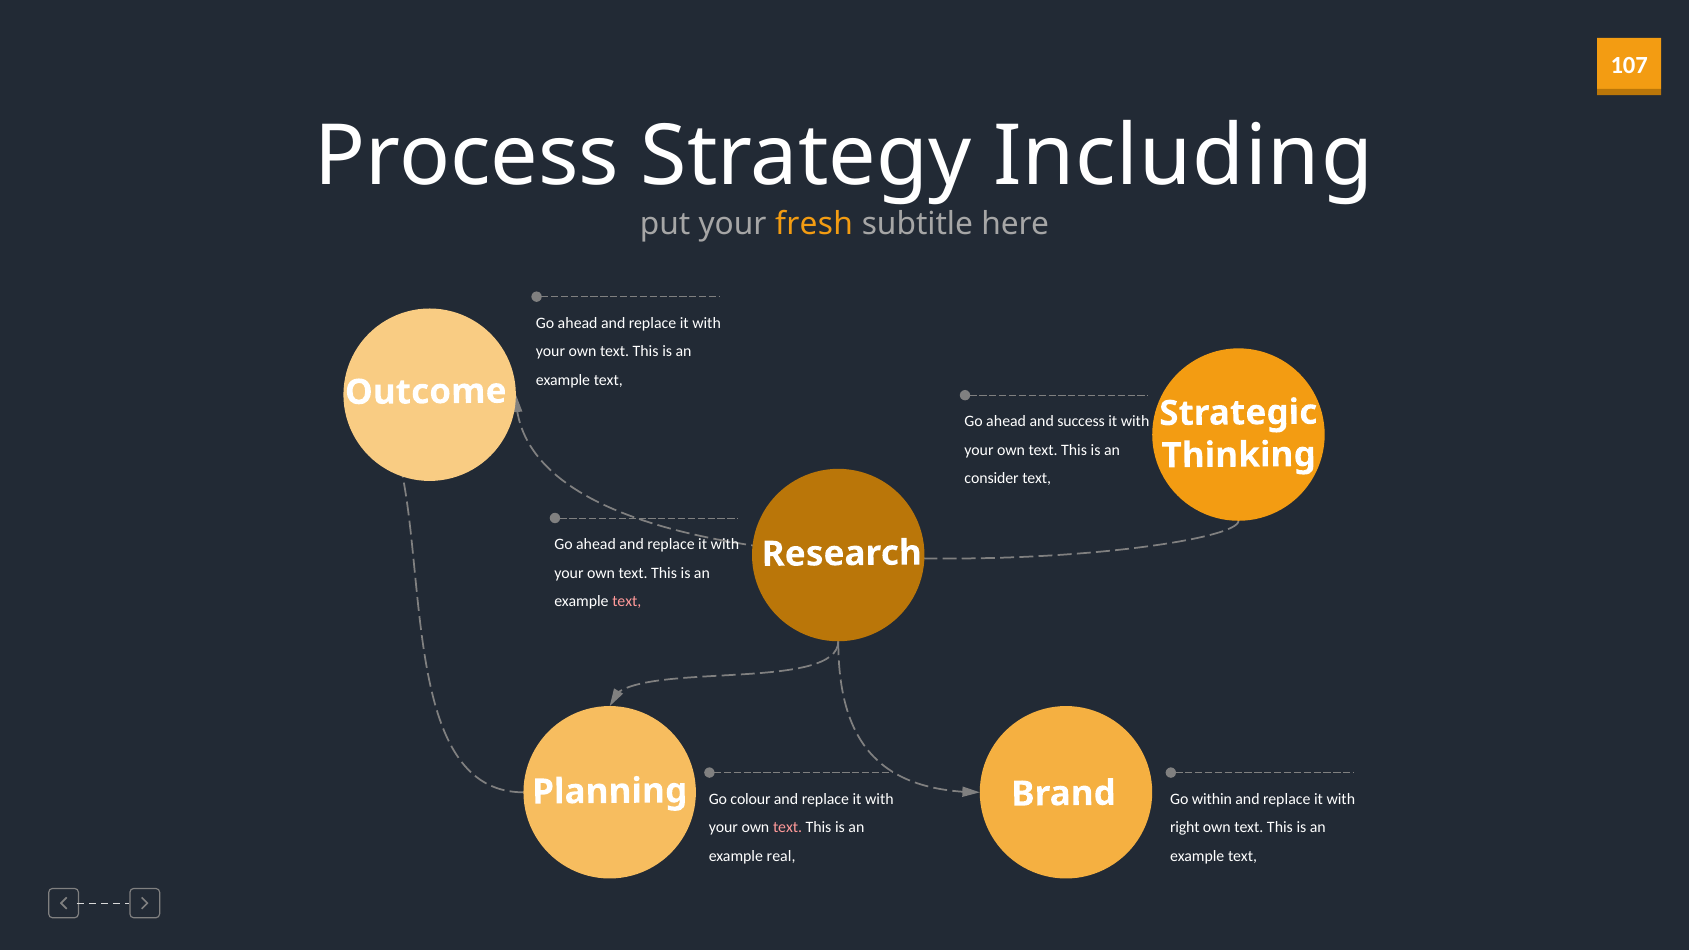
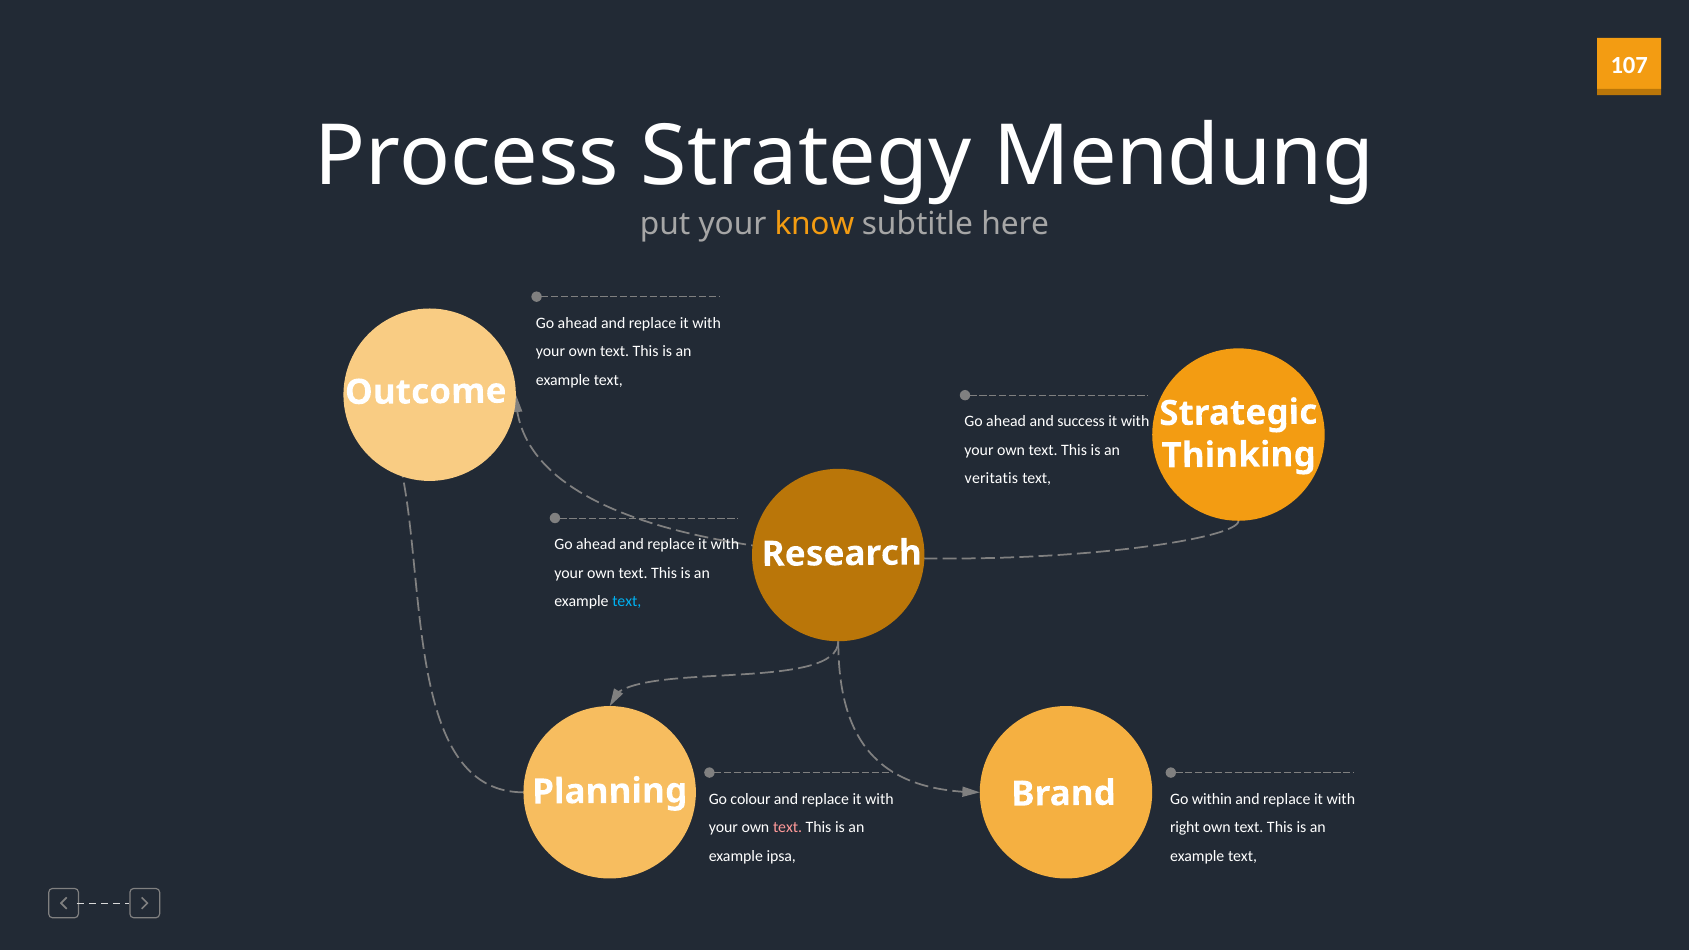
Including: Including -> Mendung (1184, 157)
fresh: fresh -> know (814, 224)
consider: consider -> veritatis (991, 479)
text colour: pink -> light blue (627, 602)
real: real -> ipsa (781, 856)
